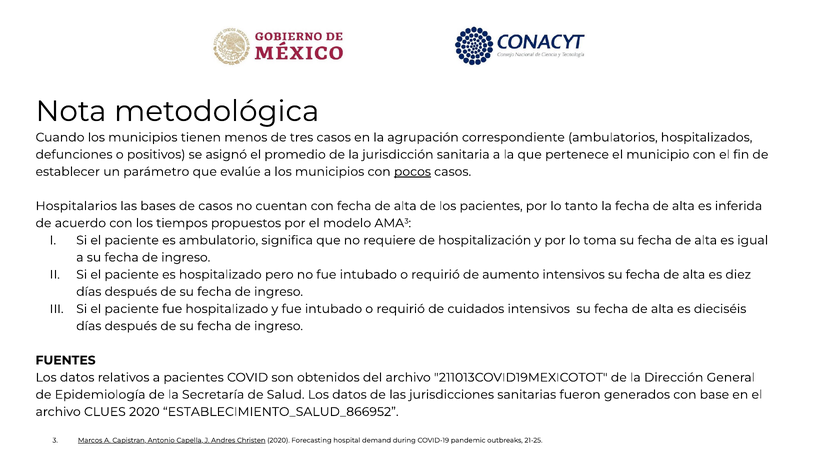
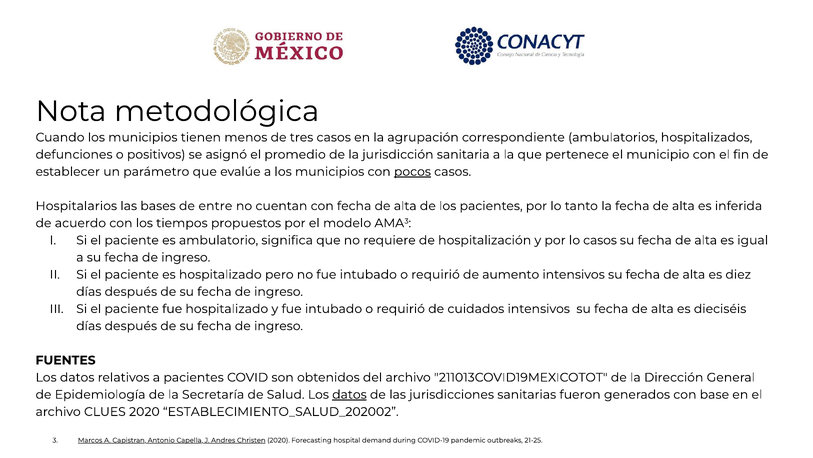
de casos: casos -> entre (215, 206)
lo toma: toma -> casos (600, 240)
datos underline: none -> present (349, 394)
ESTABLECIMIENTO_SALUD_866952: ESTABLECIMIENTO_SALUD_866952 -> ESTABLECIMIENTO_SALUD_202002 (281, 411)
